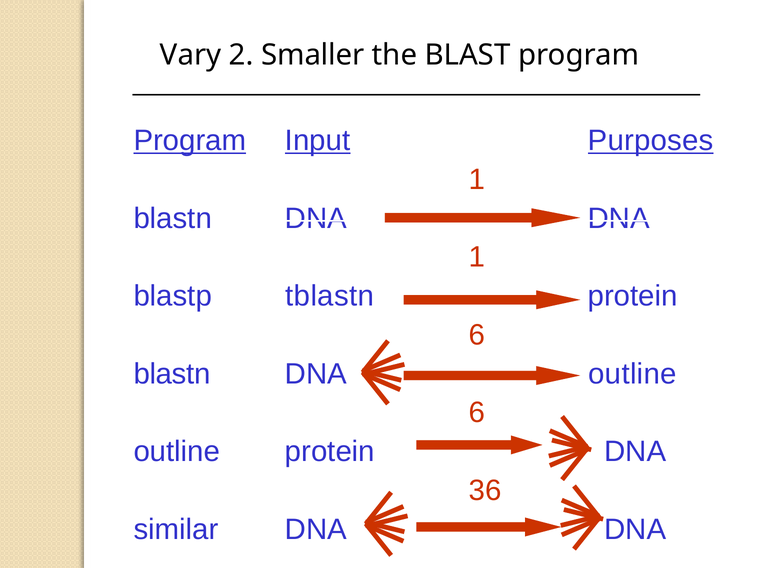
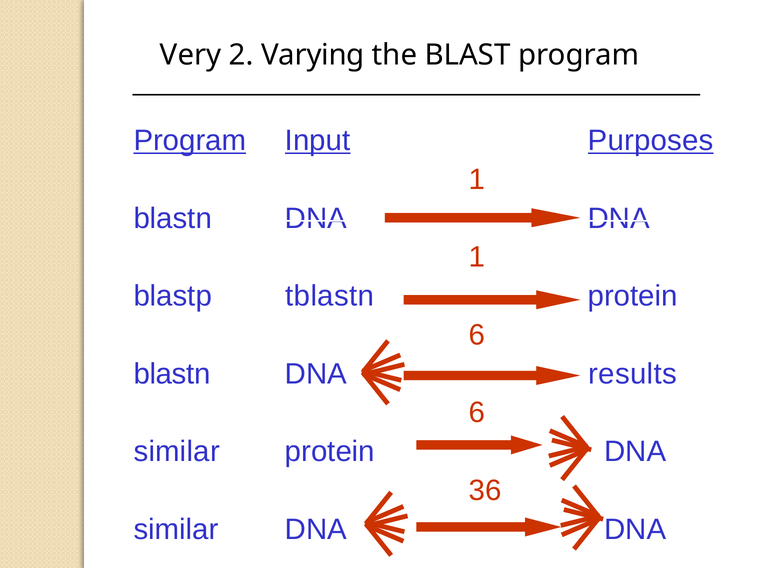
Vary: Vary -> Very (191, 55)
Smaller: Smaller -> Varying (313, 55)
DNA outline: outline -> results (633, 374)
outline: outline -> similar (177, 451)
